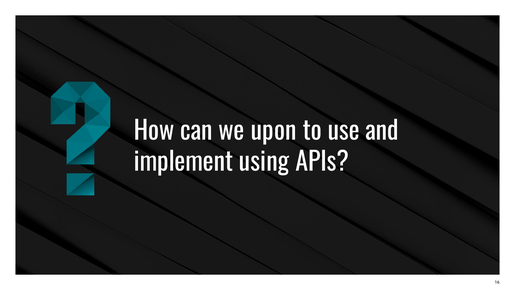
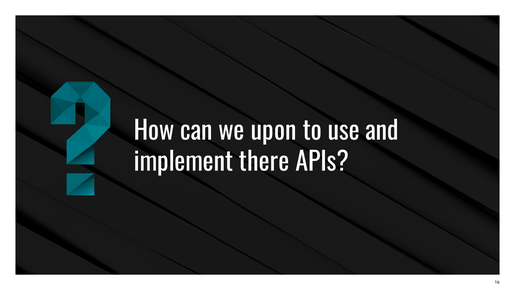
using: using -> there (264, 162)
